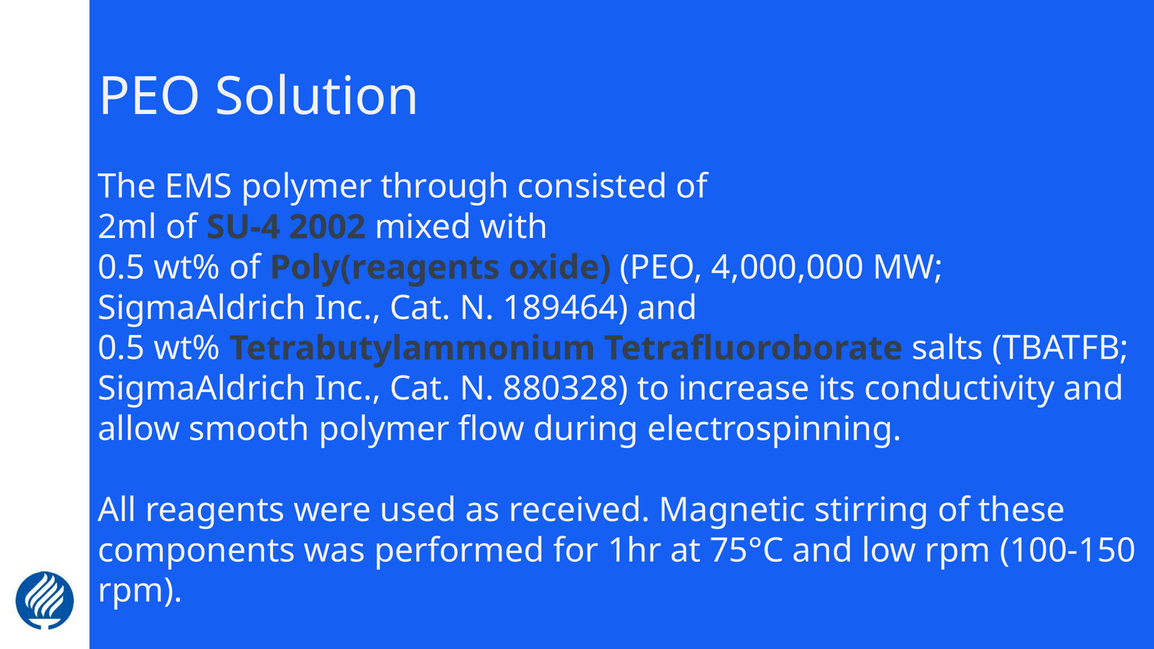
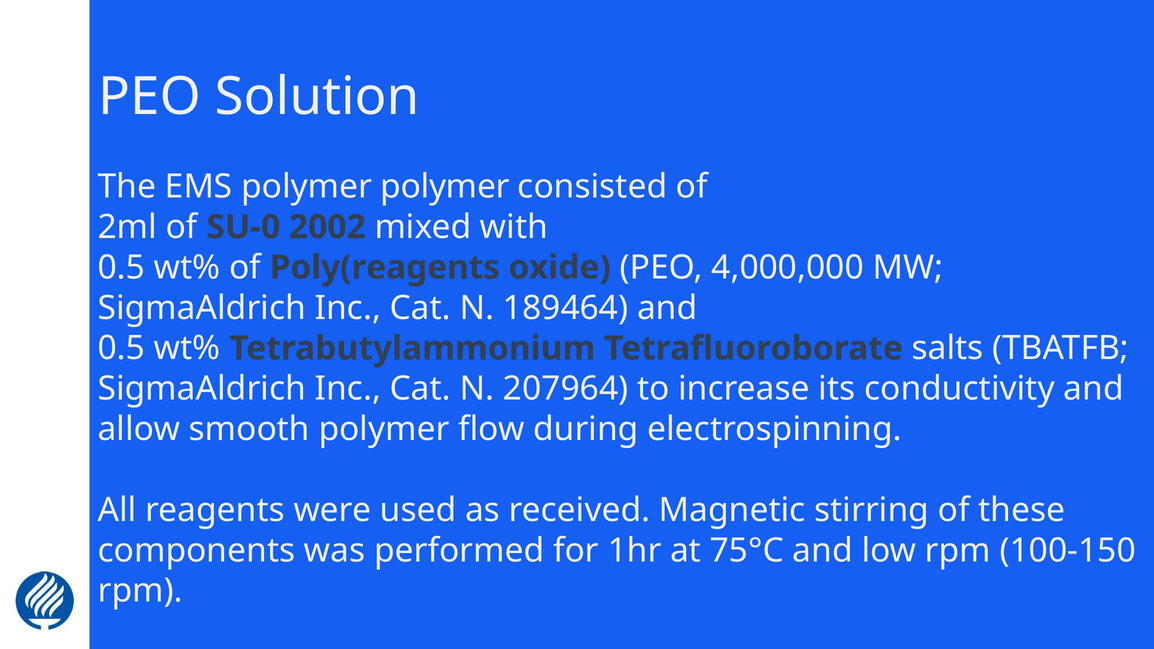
polymer through: through -> polymer (445, 187)
SU-4: SU-4 -> SU-0 (243, 227)
880328: 880328 -> 207964 (566, 389)
